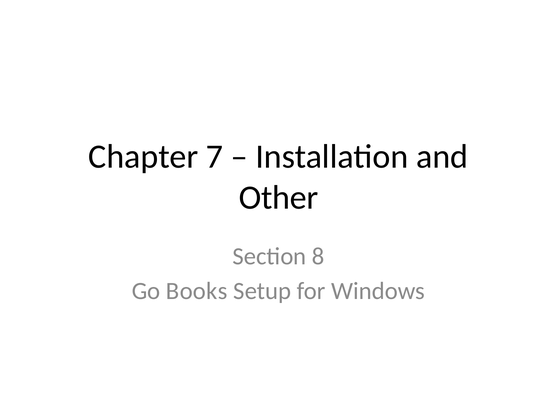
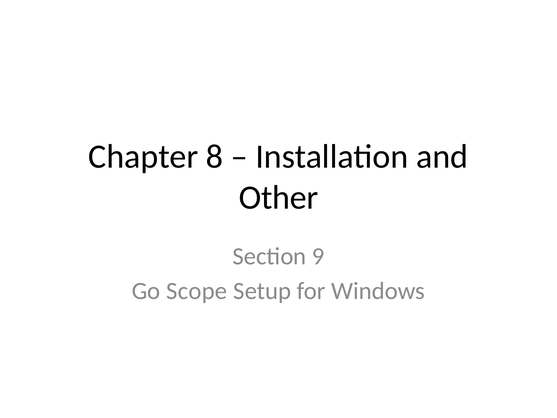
7: 7 -> 8 (214, 157)
8: 8 -> 9 (318, 256)
Books: Books -> Scope (197, 291)
